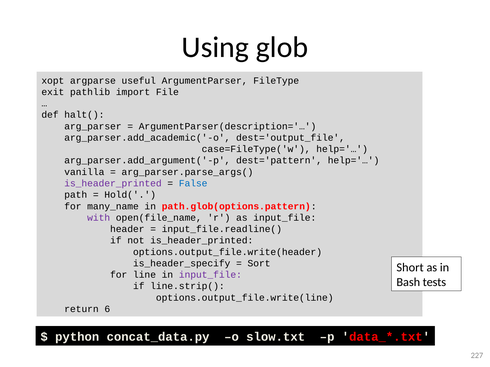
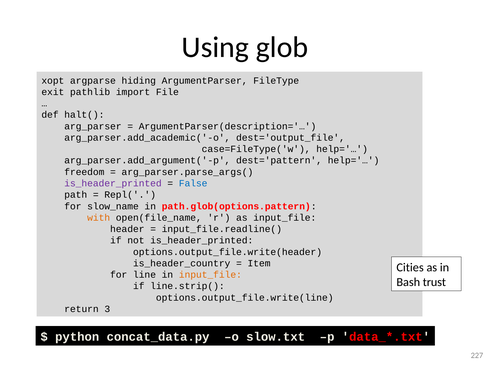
useful: useful -> hiding (139, 81)
vanilla: vanilla -> freedom (84, 172)
Hold(: Hold( -> Repl( (130, 195)
many_name: many_name -> slow_name (113, 206)
with colour: purple -> orange (99, 218)
is_header_specify: is_header_specify -> is_header_country (182, 264)
Sort: Sort -> Item (259, 264)
Short: Short -> Cities (410, 268)
input_file colour: purple -> orange (210, 275)
tests: tests -> trust (434, 282)
6: 6 -> 3 (107, 309)
